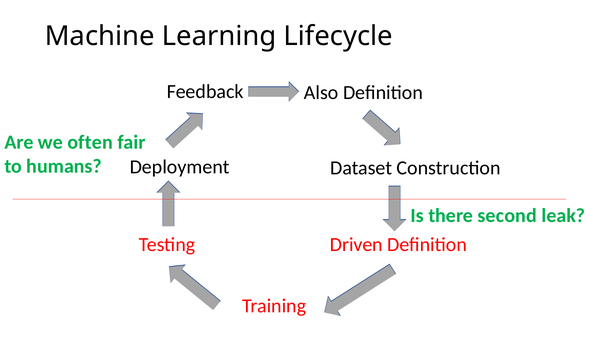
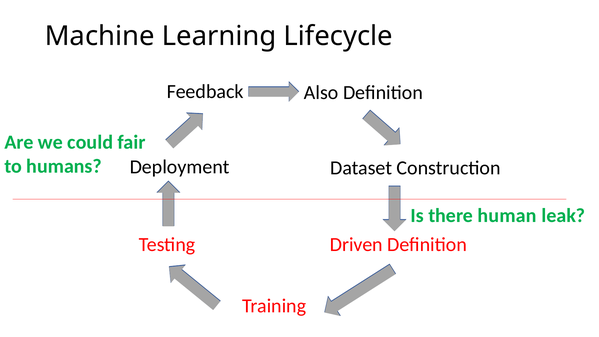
often: often -> could (90, 142)
second: second -> human (507, 216)
